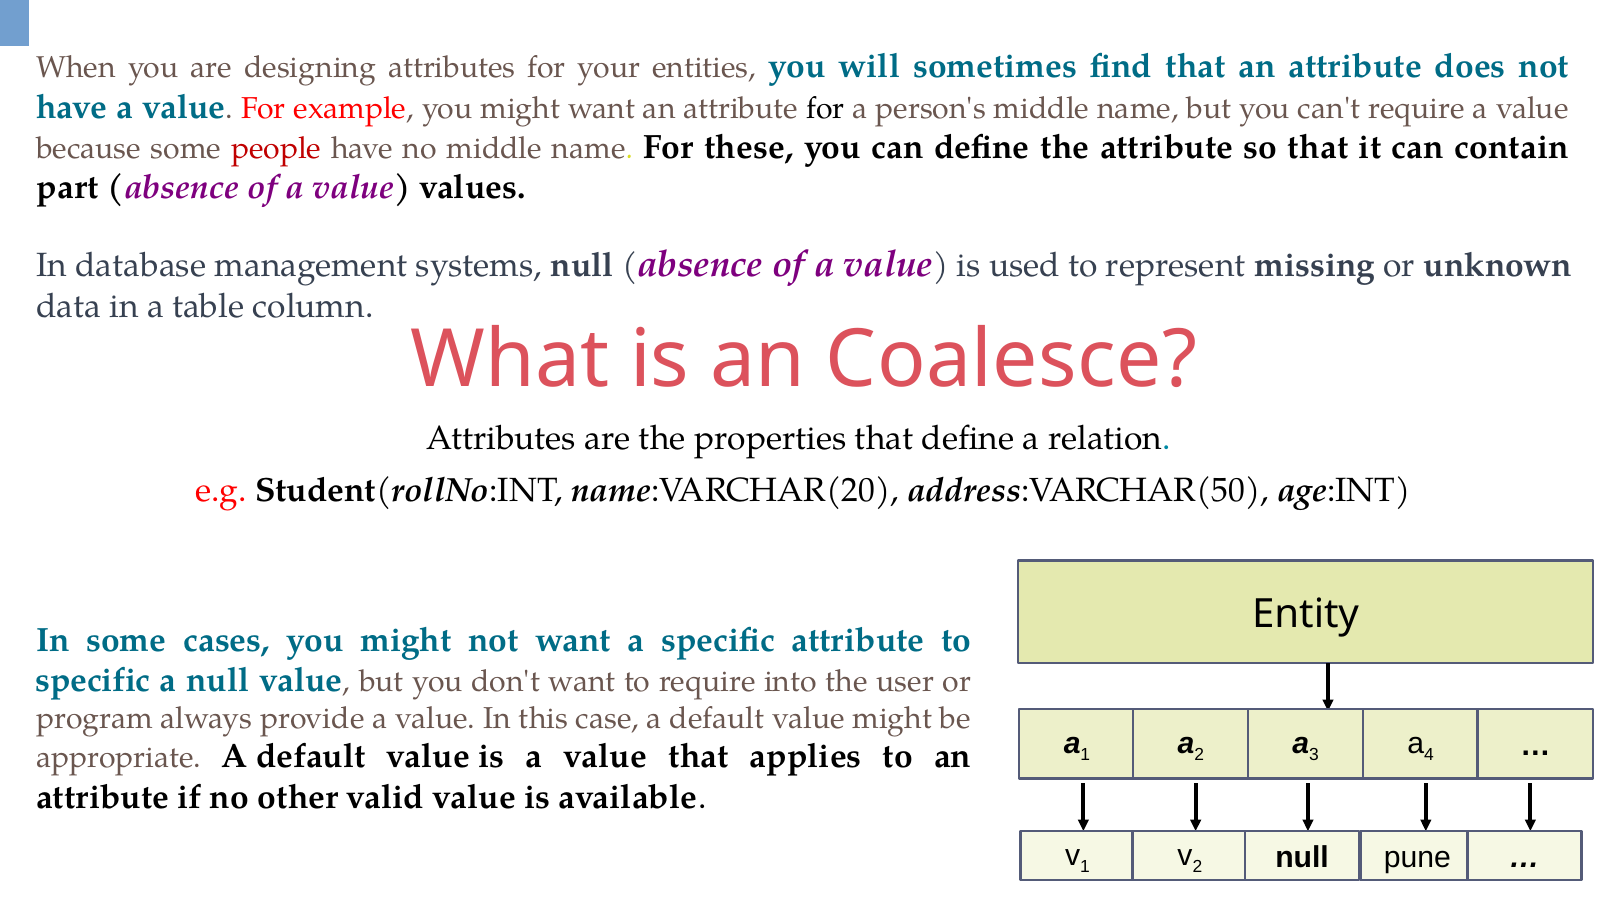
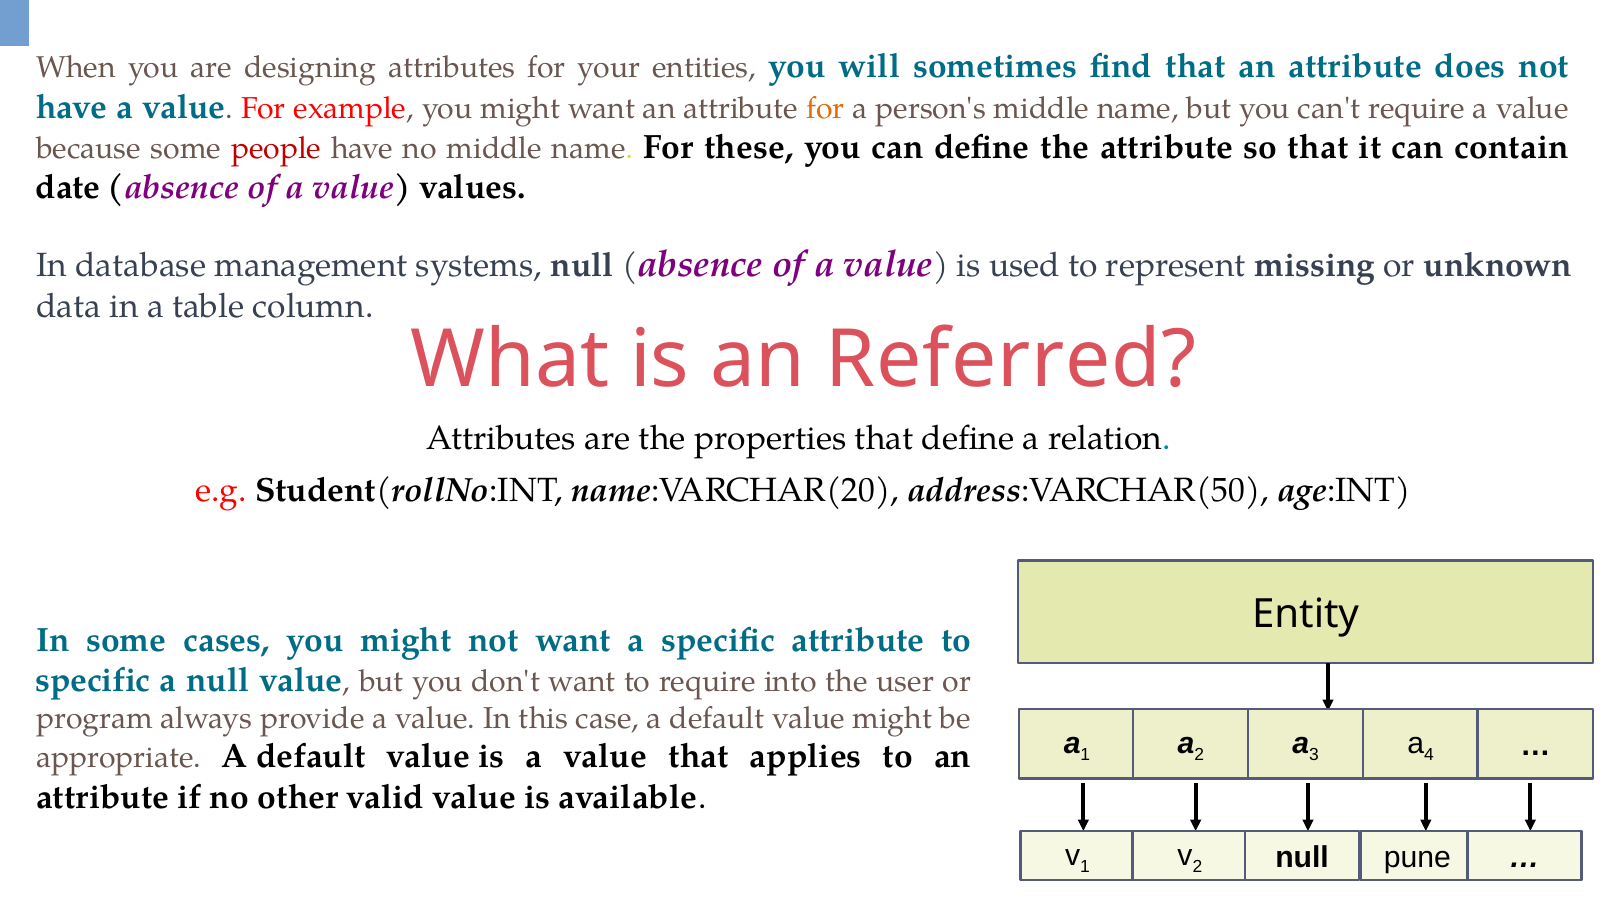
for colour: black -> orange (825, 108)
part: part -> date (68, 188)
Coalesce: Coalesce -> Referred (1011, 360)
